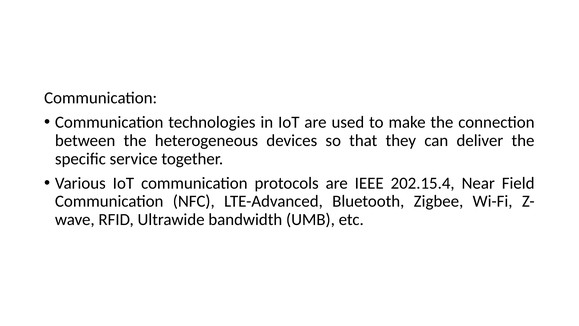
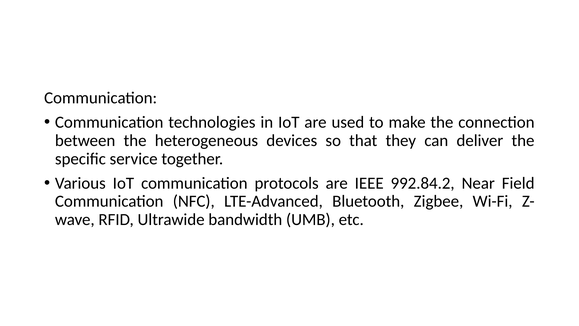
202.15.4: 202.15.4 -> 992.84.2 (423, 183)
